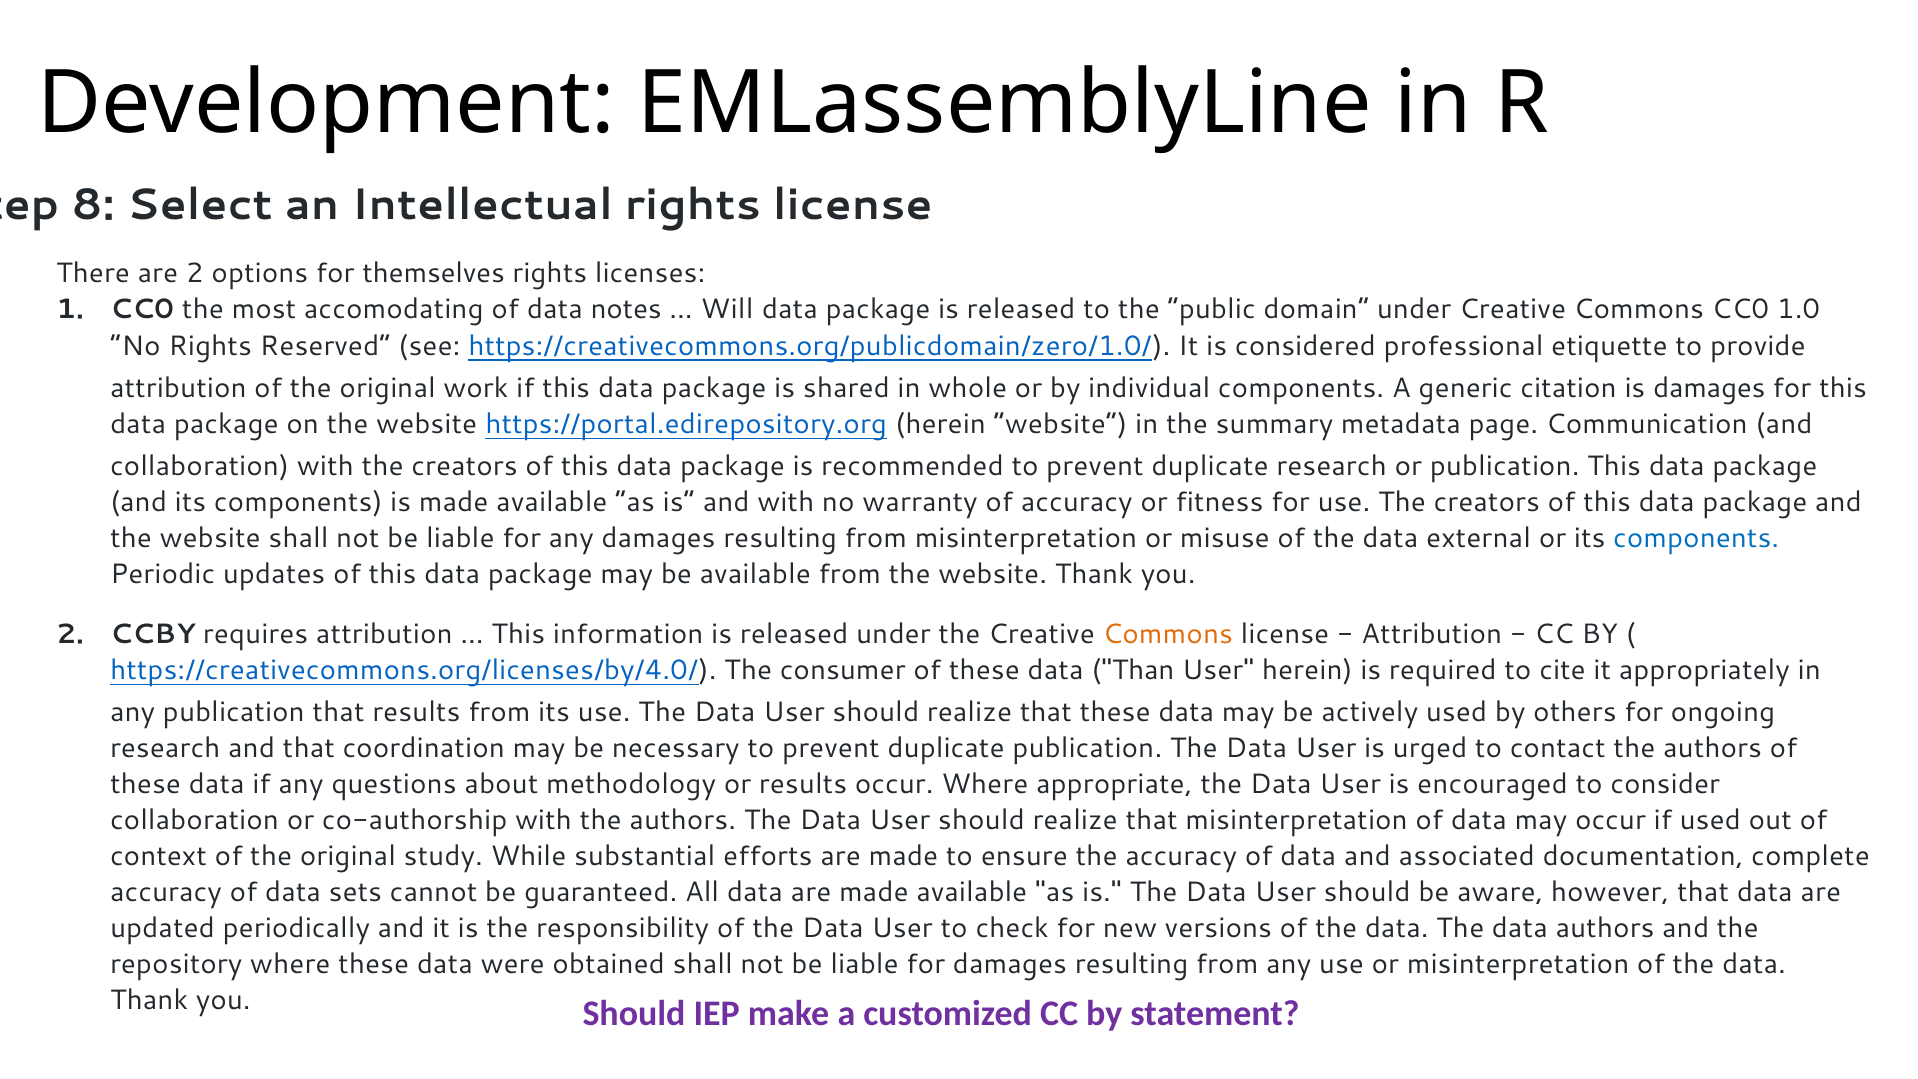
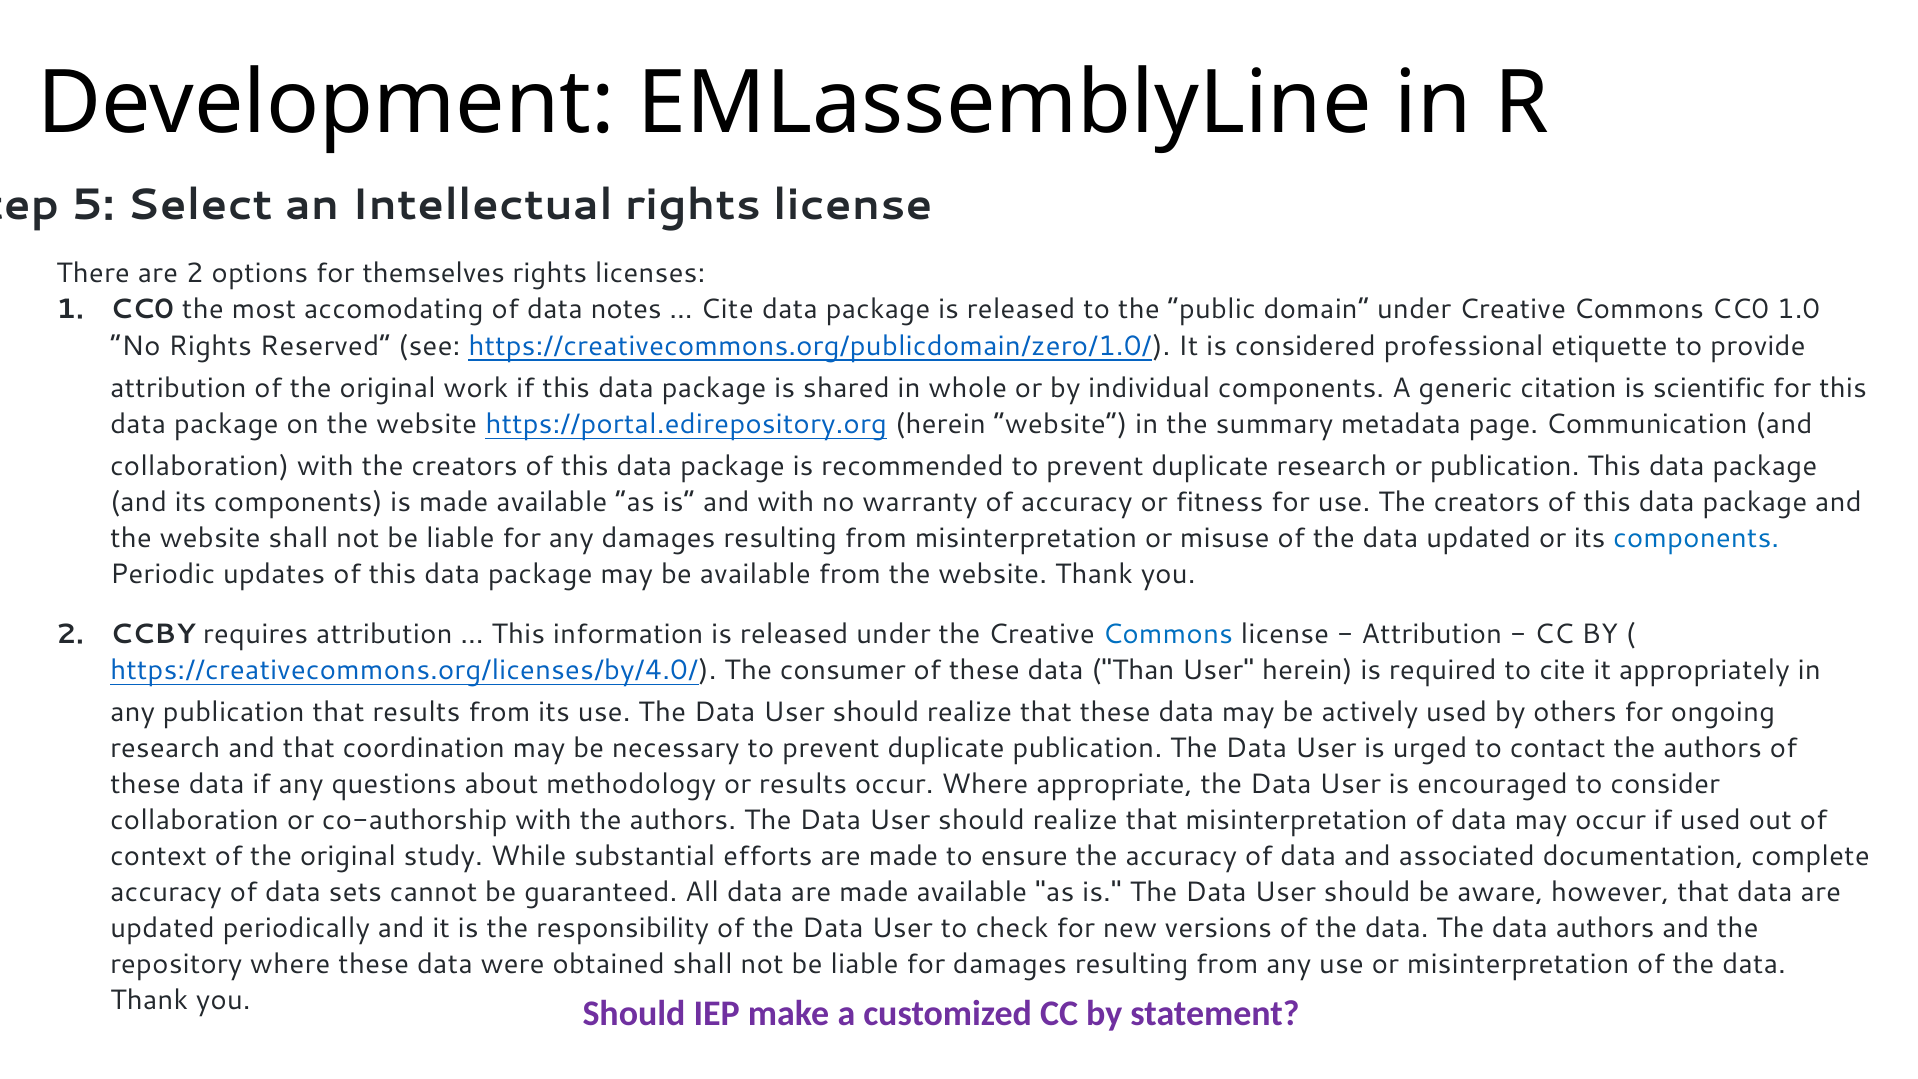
8: 8 -> 5 (93, 205)
Will: Will -> Cite (727, 309)
is damages: damages -> scientific (1709, 388)
data external: external -> updated (1479, 538)
Commons colour: orange -> blue (1168, 634)
